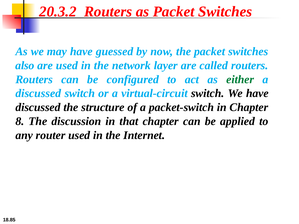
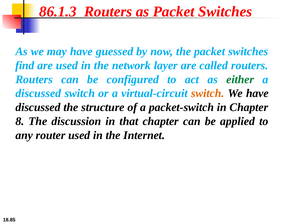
20.3.2: 20.3.2 -> 86.1.3 (58, 11)
also: also -> find (25, 66)
switch colour: black -> orange (208, 93)
